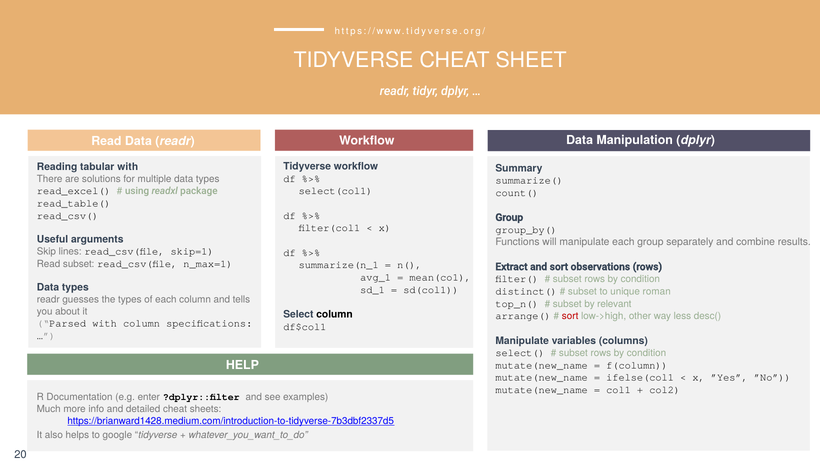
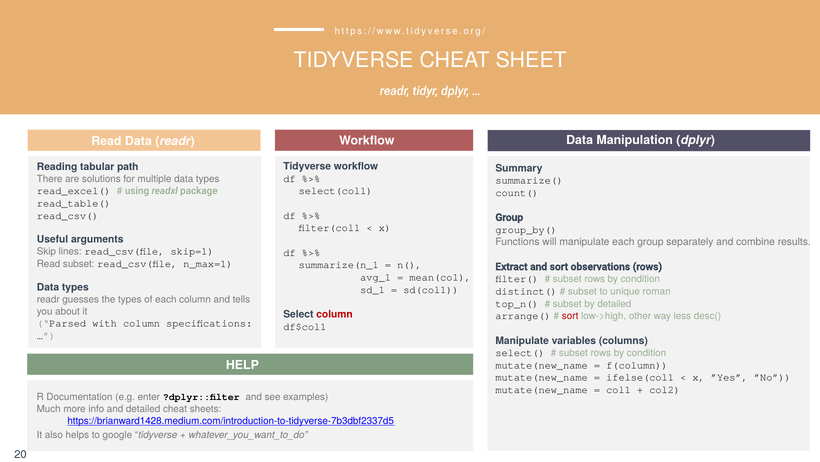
tabular with: with -> path (128, 167)
by relevant: relevant -> detailed (614, 303)
column colour: black -> red (335, 314)
